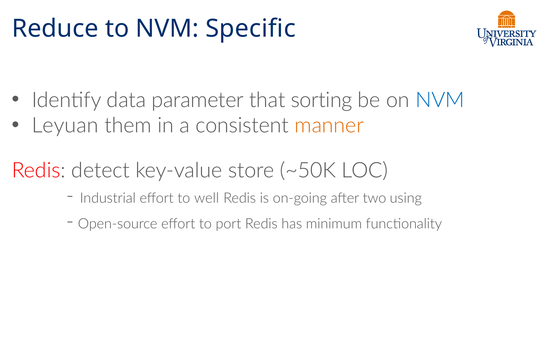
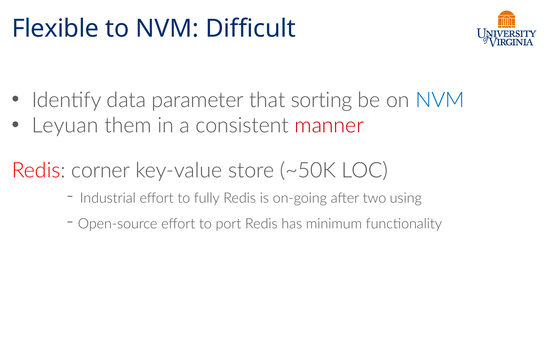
Reduce: Reduce -> Flexible (55, 29)
Specific: Specific -> Difficult (251, 29)
manner colour: orange -> red (329, 125)
detect: detect -> corner (101, 170)
well: well -> fully (207, 198)
